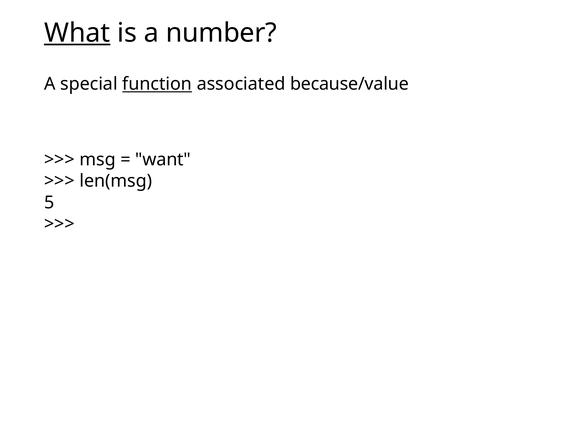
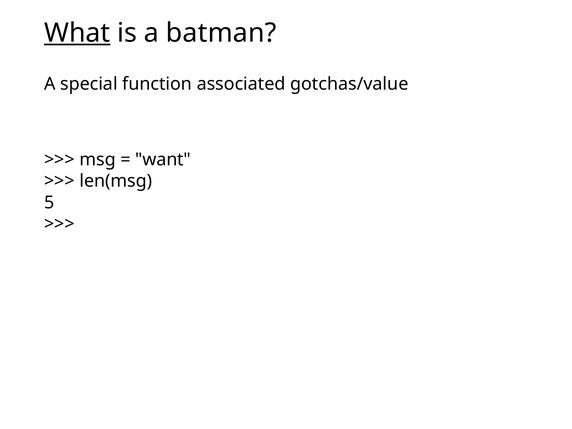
number: number -> batman (221, 33)
function underline: present -> none (157, 84)
because/value: because/value -> gotchas/value (349, 84)
